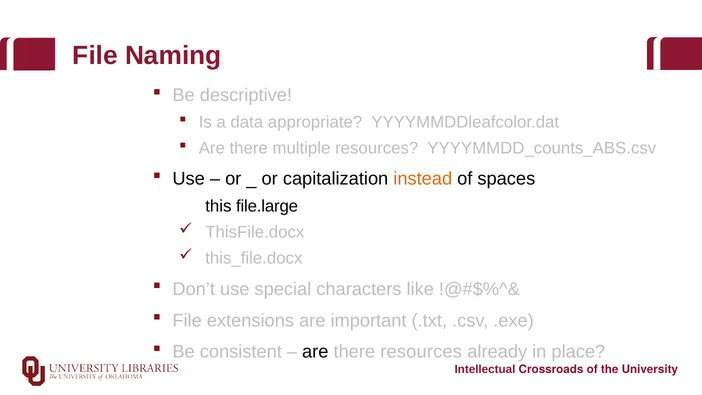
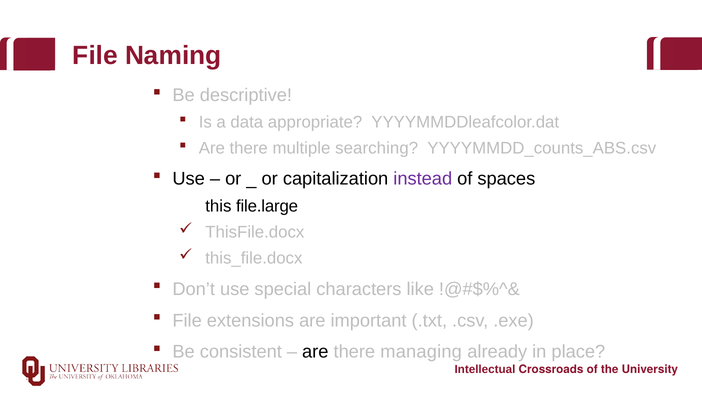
multiple resources: resources -> searching (377, 148)
instead colour: orange -> purple (423, 179)
there resources: resources -> managing (421, 352)
